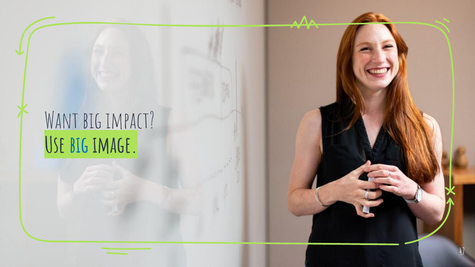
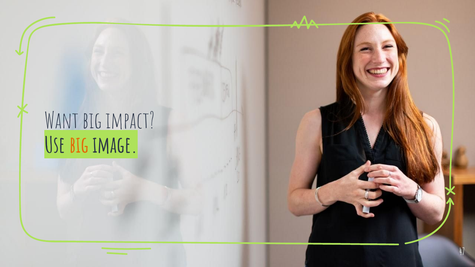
big colour: blue -> orange (79, 146)
